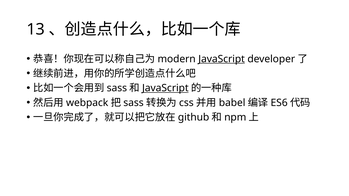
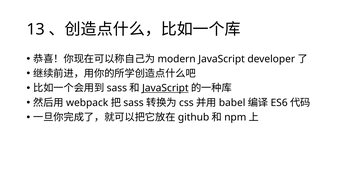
JavaScript underline: present -> none (222, 59)
